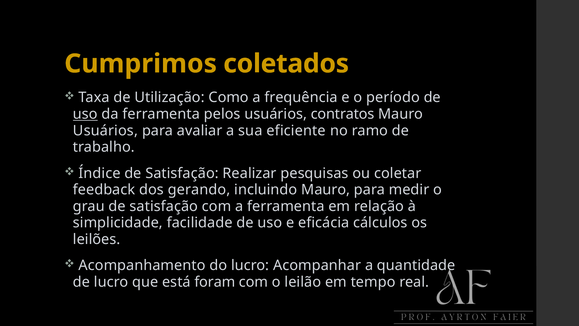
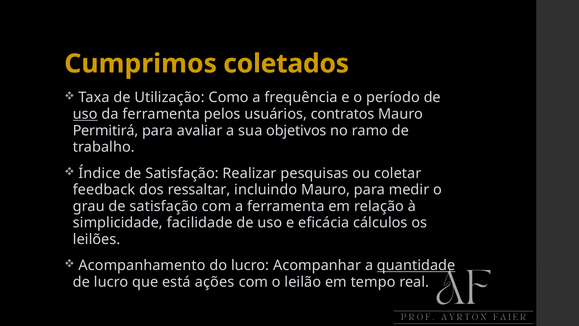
Usuários: Usuários -> Permitirá (106, 130)
eficiente: eficiente -> objetivos (296, 130)
gerando: gerando -> ressaltar (199, 190)
quantidade underline: none -> present (416, 265)
foram: foram -> ações (215, 282)
